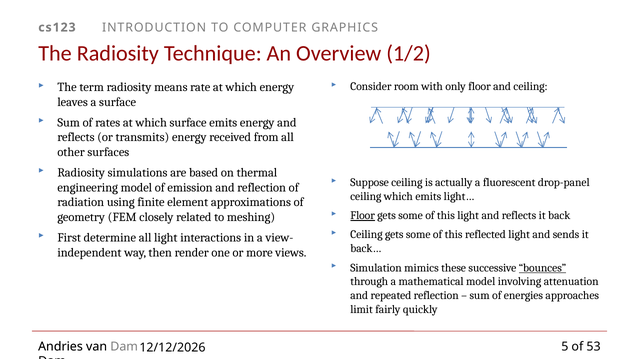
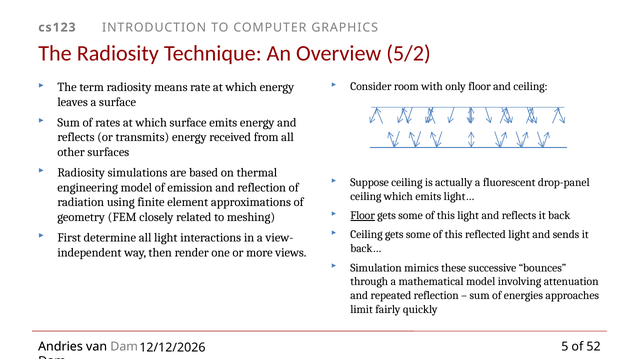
1/2: 1/2 -> 5/2 (409, 53)
bounces underline: present -> none (542, 268)
53: 53 -> 52 (594, 347)
